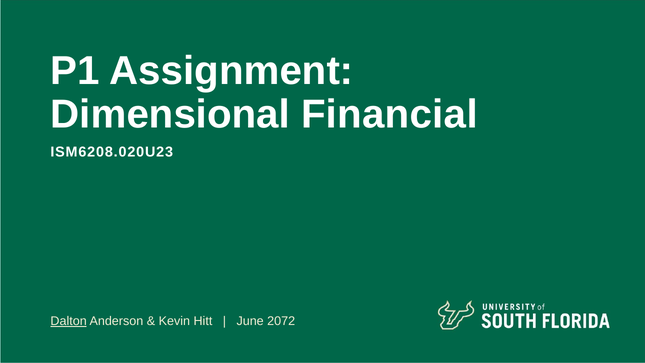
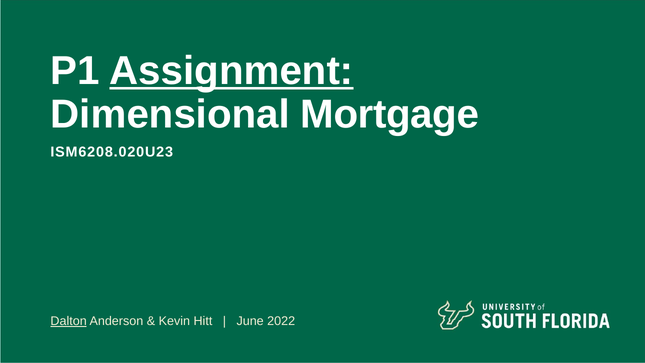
Assignment underline: none -> present (231, 71)
Financial: Financial -> Mortgage (390, 115)
2072: 2072 -> 2022 (281, 321)
